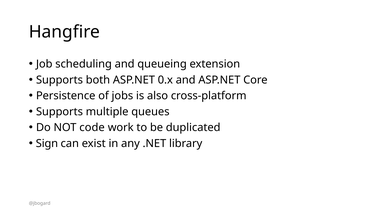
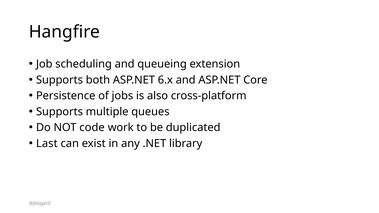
0.x: 0.x -> 6.x (165, 80)
Sign: Sign -> Last (47, 144)
